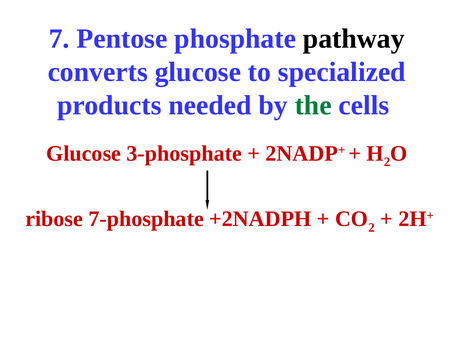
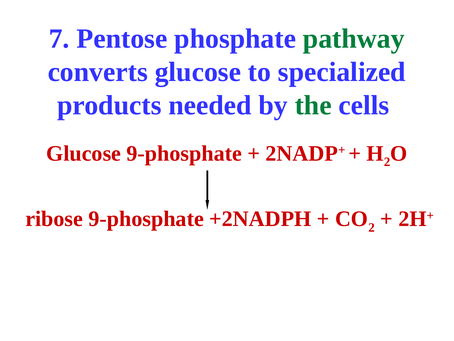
pathway colour: black -> green (354, 39)
Glucose 3-phosphate: 3-phosphate -> 9-phosphate (184, 153)
ribose 7-phosphate: 7-phosphate -> 9-phosphate (146, 219)
